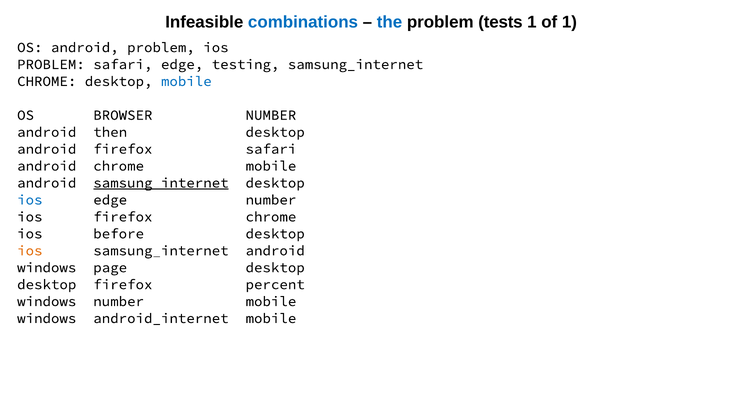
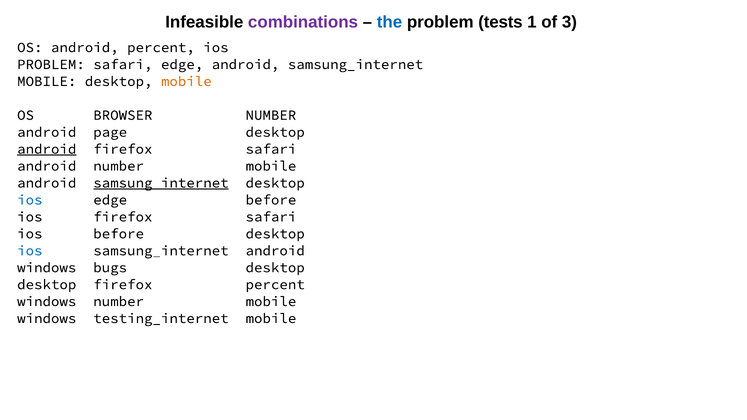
combinations colour: blue -> purple (303, 22)
of 1: 1 -> 3 (569, 22)
android problem: problem -> percent (161, 47)
edge testing: testing -> android (246, 64)
CHROME: CHROME -> MOBILE (47, 81)
mobile colour: blue -> orange (186, 81)
then: then -> page (110, 132)
android underline: none -> present (47, 149)
android chrome: chrome -> number (119, 166)
edge number: number -> before (271, 200)
ios firefox chrome: chrome -> safari (271, 217)
ios colour: orange -> blue (30, 251)
page: page -> bugs (110, 268)
android_internet: android_internet -> testing_internet (161, 319)
